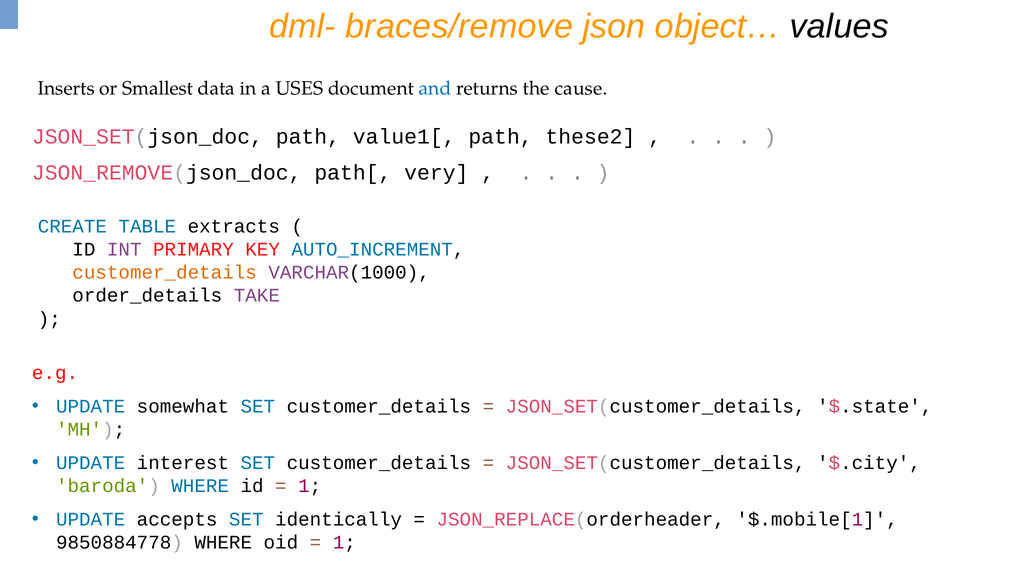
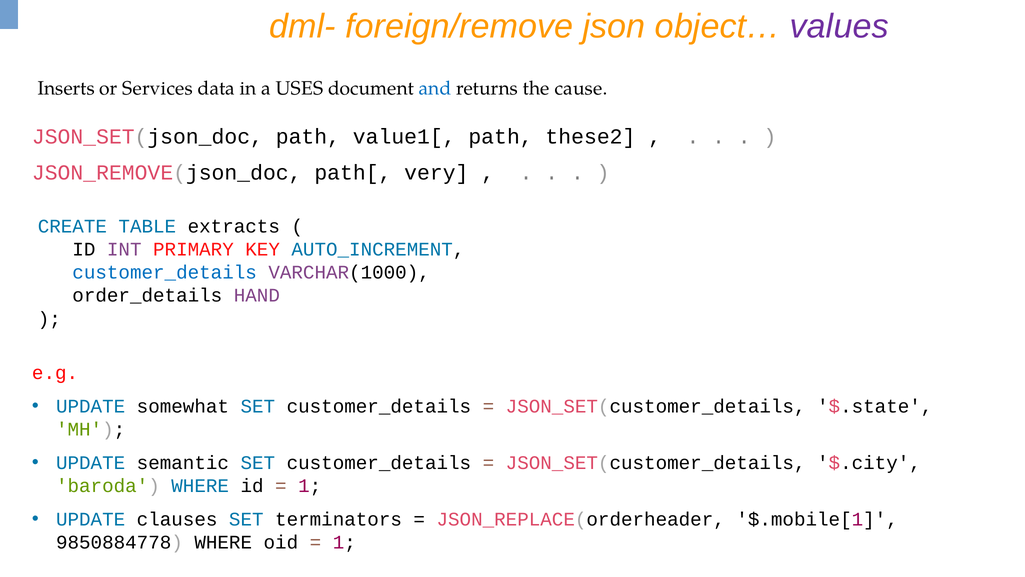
braces/remove: braces/remove -> foreign/remove (459, 27)
values colour: black -> purple (839, 27)
Smallest: Smallest -> Services (158, 88)
customer_details colour: orange -> blue (165, 272)
TAKE: TAKE -> HAND (257, 295)
interest: interest -> semantic (183, 462)
accepts: accepts -> clauses (177, 519)
identically: identically -> terminators (339, 519)
